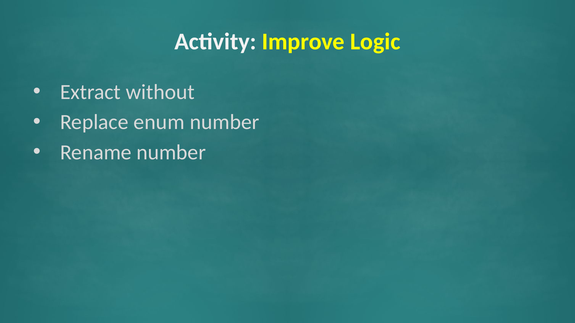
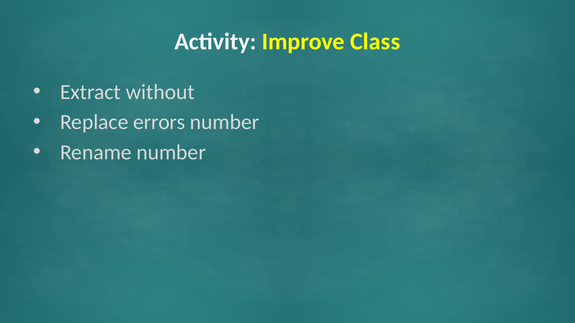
Logic: Logic -> Class (375, 42)
enum: enum -> errors (159, 122)
